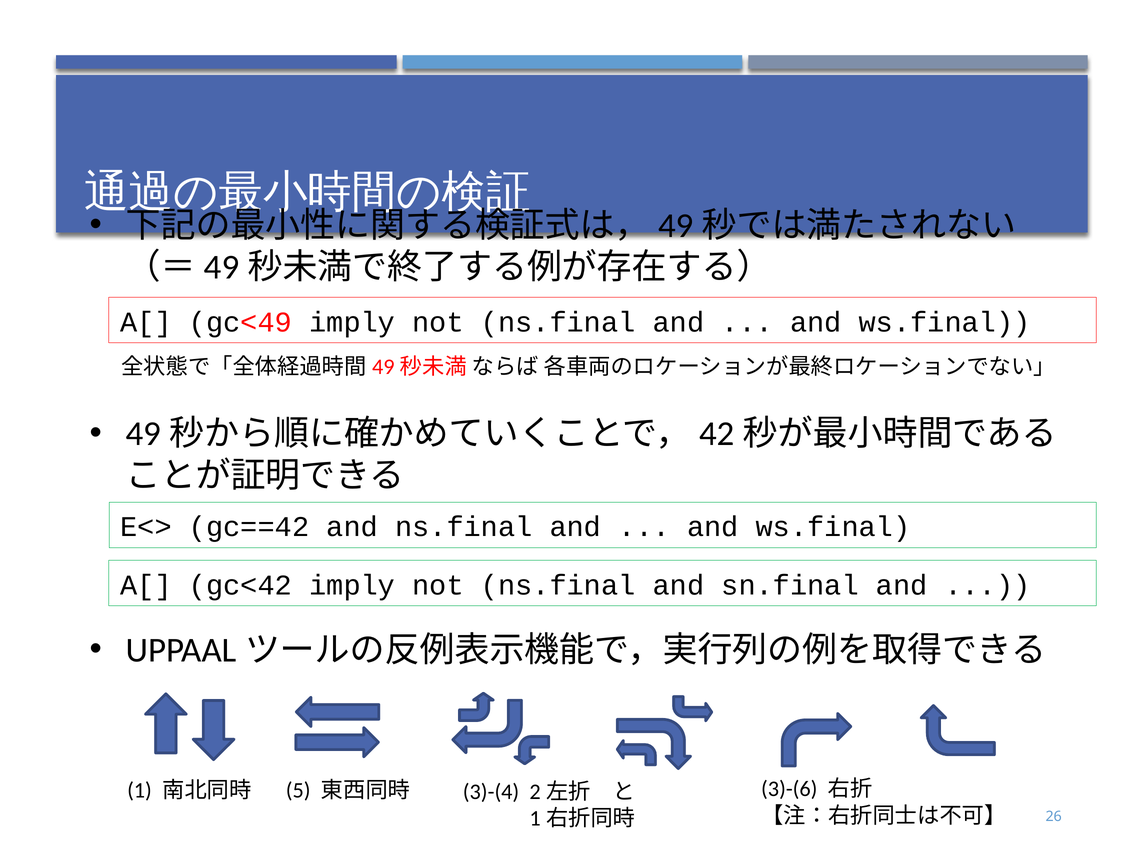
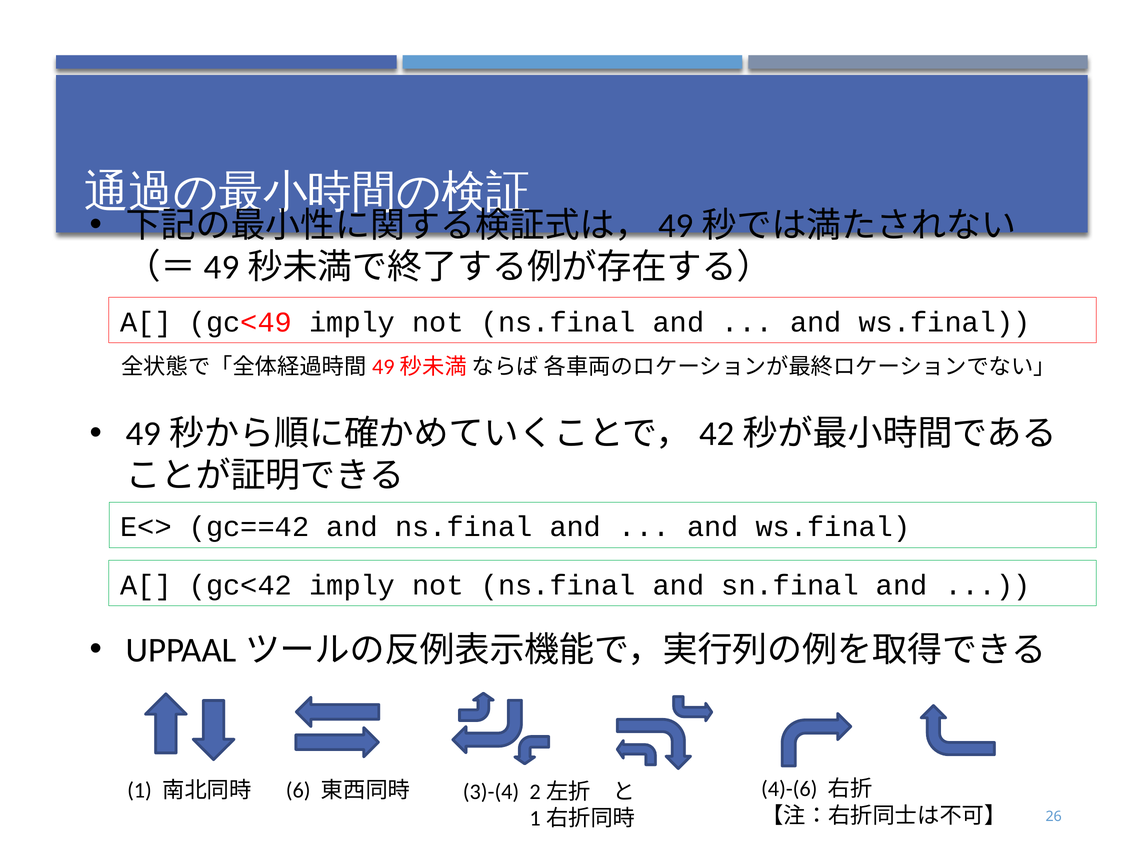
3)-(6: 3)-(6 -> 4)-(6 (789, 790)
5: 5 -> 6 (298, 791)
